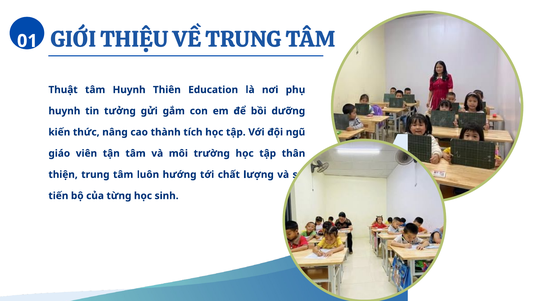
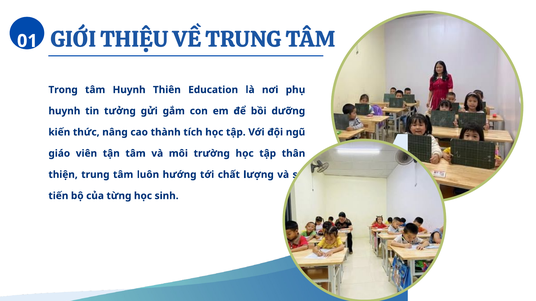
Thuật: Thuật -> Trong (63, 90)
